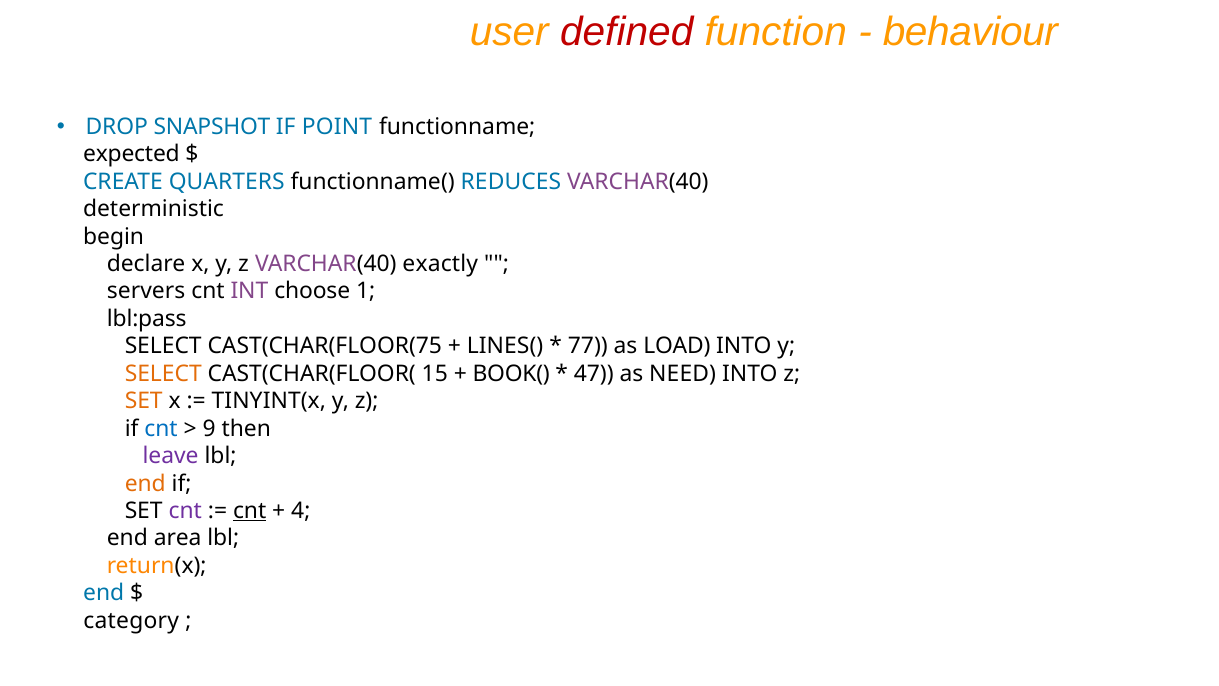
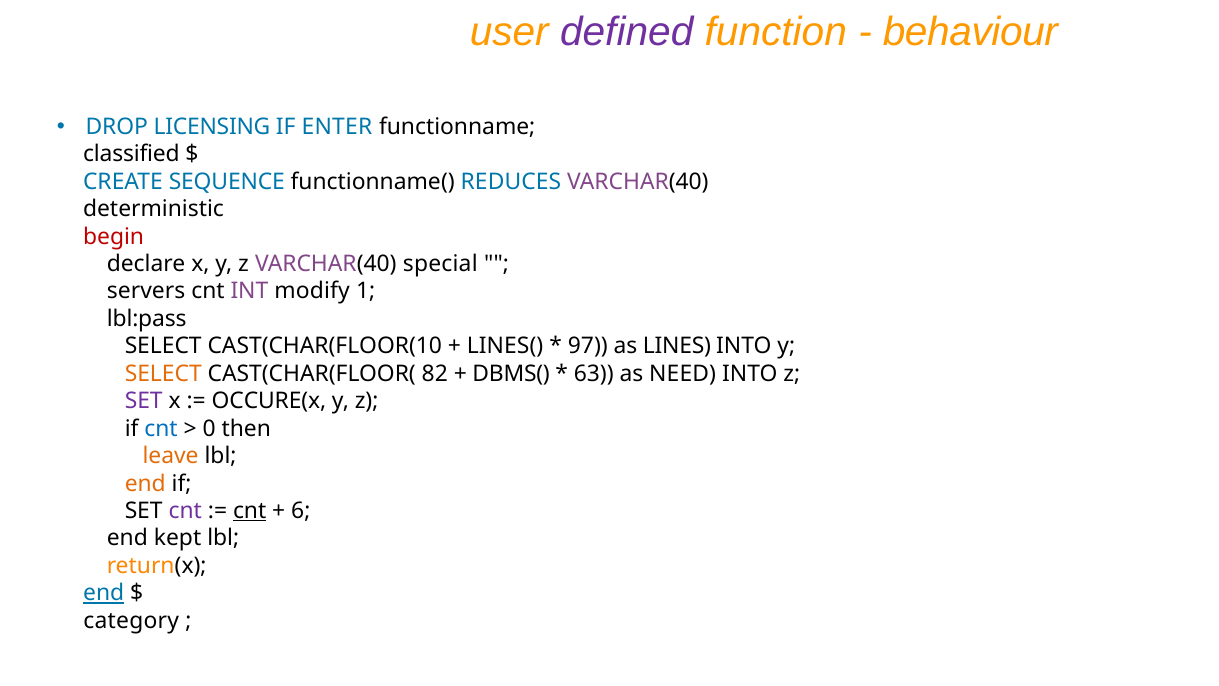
defined colour: red -> purple (627, 32)
SNAPSHOT: SNAPSHOT -> LICENSING (212, 127)
POINT: POINT -> ENTER (337, 127)
expected: expected -> classified (131, 154)
QUARTERS: QUARTERS -> SEQUENCE (227, 182)
begin colour: black -> red (114, 236)
exactly: exactly -> special (440, 264)
choose: choose -> modify (312, 291)
CAST(CHAR(FLOOR(75: CAST(CHAR(FLOOR(75 -> CAST(CHAR(FLOOR(10 (325, 346)
77: 77 -> 97 (588, 346)
LOAD: LOAD -> LINES (677, 346)
15: 15 -> 82 (435, 374)
BOOK(: BOOK( -> DBMS( (511, 374)
47: 47 -> 63 (594, 374)
SET colour: orange -> purple (144, 401)
TINYINT(x: TINYINT(x -> OCCURE(x (269, 401)
9: 9 -> 0 (209, 428)
leave colour: purple -> orange (171, 456)
4: 4 -> 6 (301, 511)
area: area -> kept (178, 538)
end underline: none -> present (104, 593)
